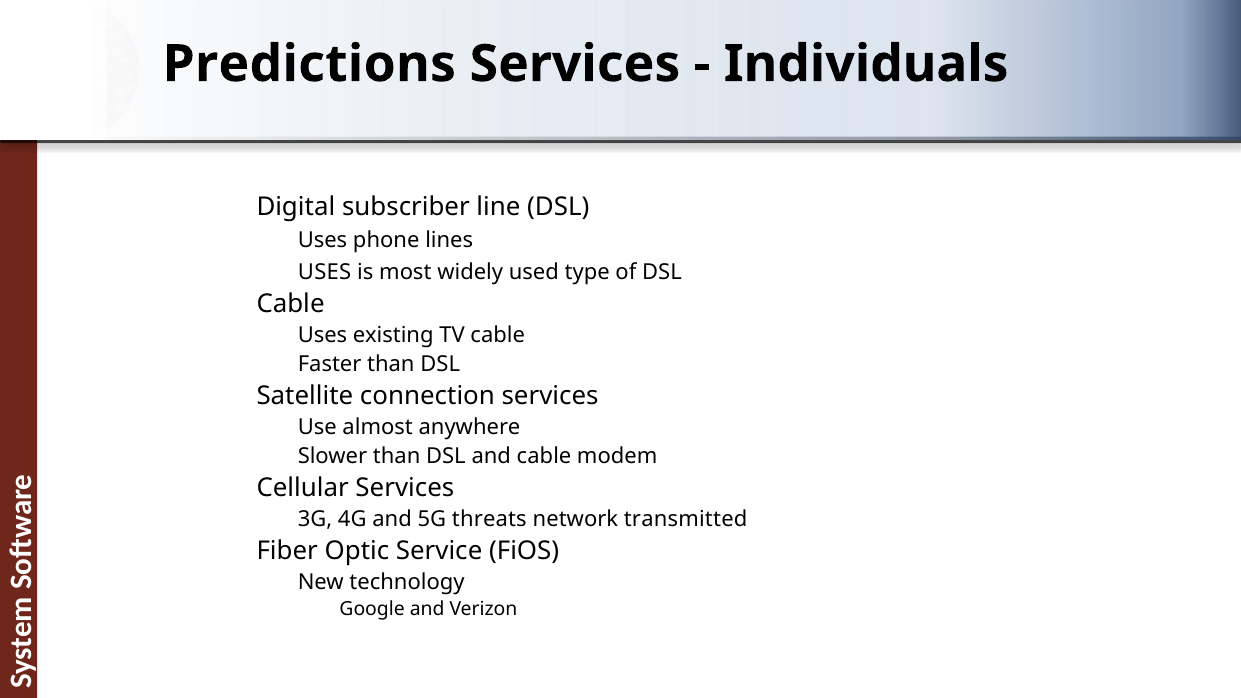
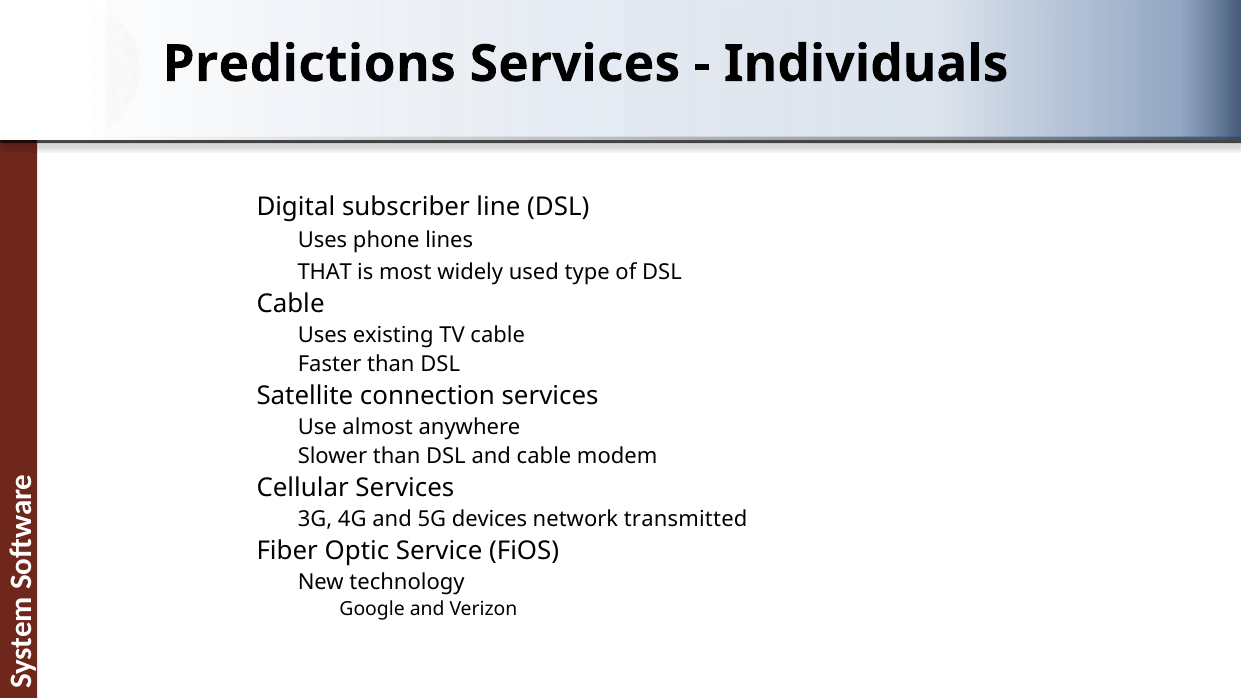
USES: USES -> THAT (325, 272)
threats: threats -> devices (490, 519)
